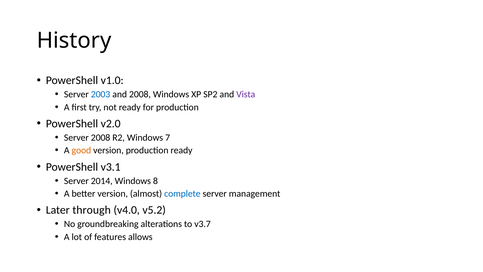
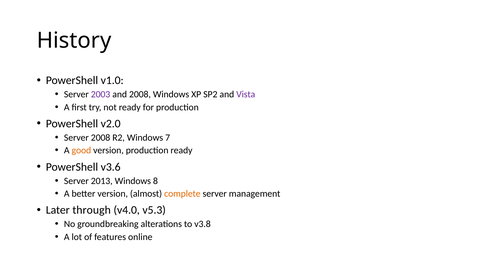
2003 colour: blue -> purple (101, 94)
v3.1: v3.1 -> v3.6 (111, 167)
2014: 2014 -> 2013 (102, 181)
complete colour: blue -> orange (182, 193)
v5.2: v5.2 -> v5.3 (154, 210)
v3.7: v3.7 -> v3.8 (203, 224)
allows: allows -> online (140, 237)
